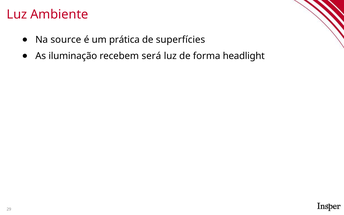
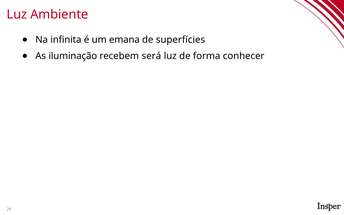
source: source -> infinita (66, 40)
prática: prática -> emana (124, 40)
headlight: headlight -> conhecer (244, 56)
